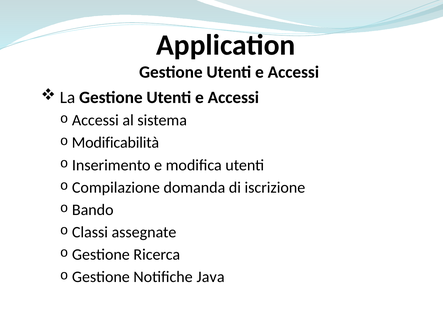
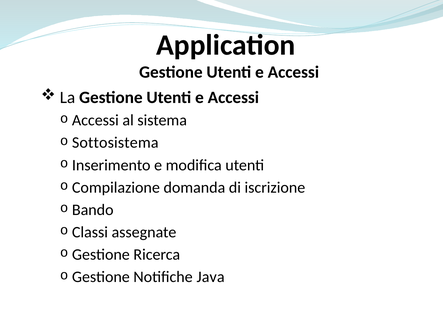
Modificabilità: Modificabilità -> Sottosistema (115, 143)
